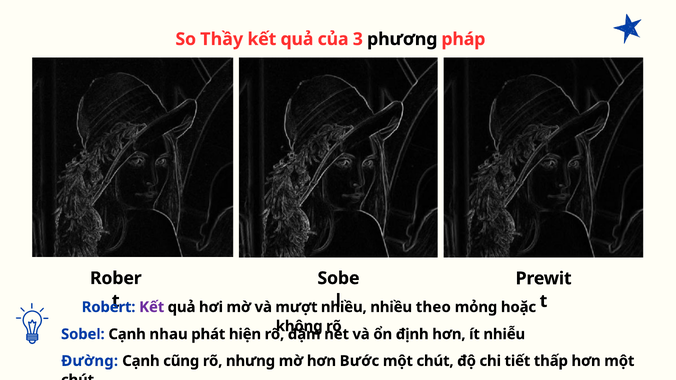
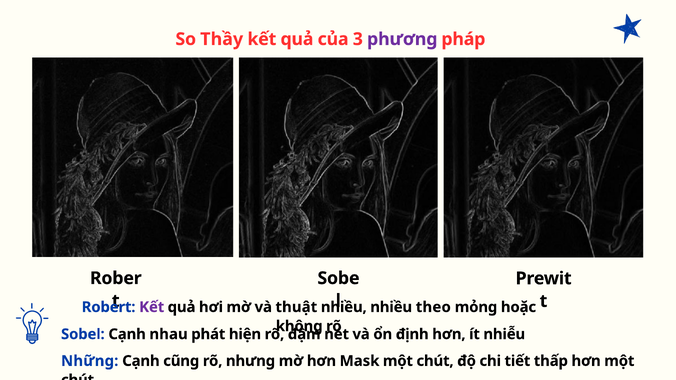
phương colour: black -> purple (402, 39)
mượt: mượt -> thuật (296, 307)
Đường: Đường -> Những (90, 361)
Bước: Bước -> Mask (360, 361)
